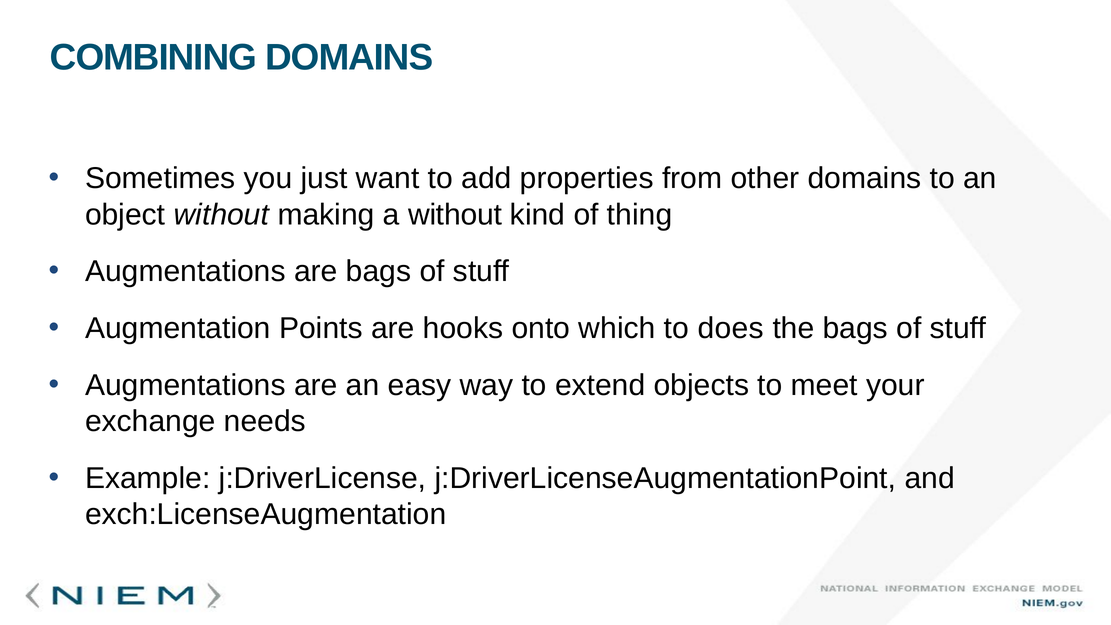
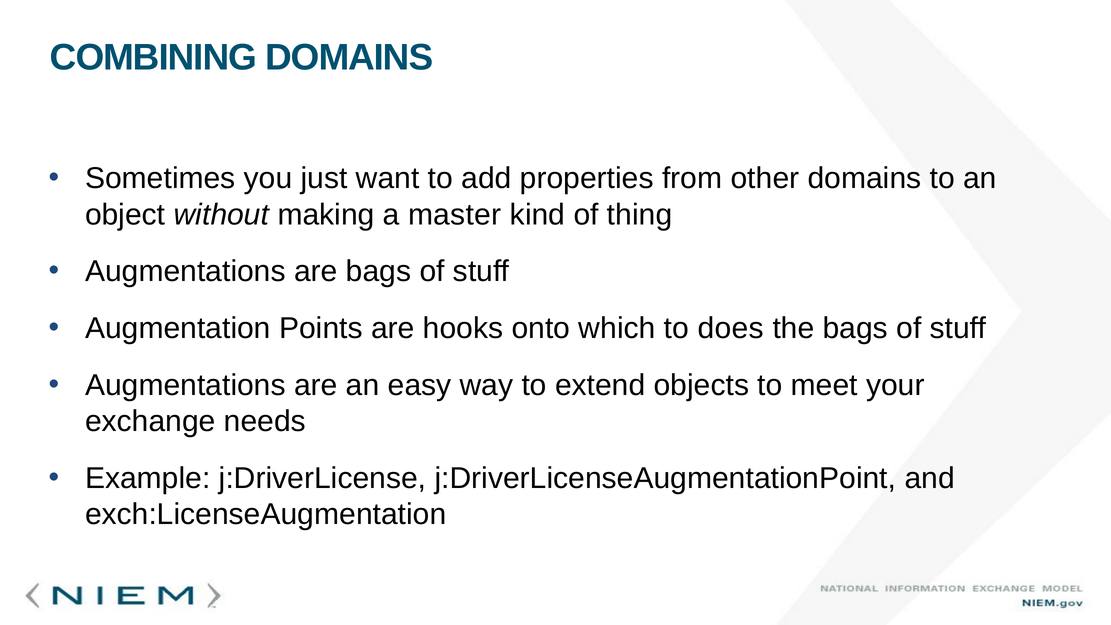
a without: without -> master (455, 215)
